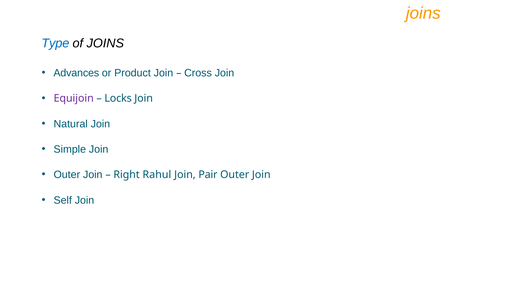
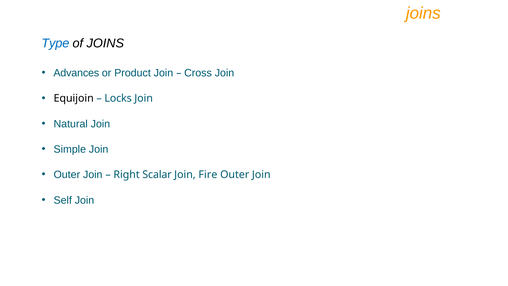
Equijoin colour: purple -> black (74, 98)
Rahul: Rahul -> Scalar (157, 175)
Pair: Pair -> Fire (208, 175)
